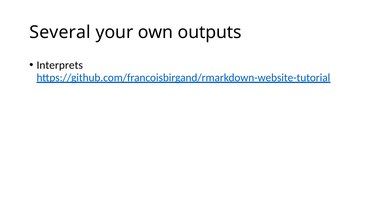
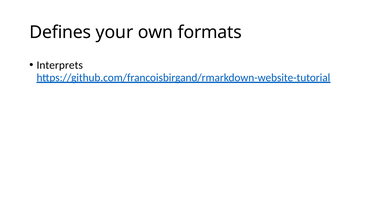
Several: Several -> Defines (60, 32)
outputs: outputs -> formats (210, 32)
